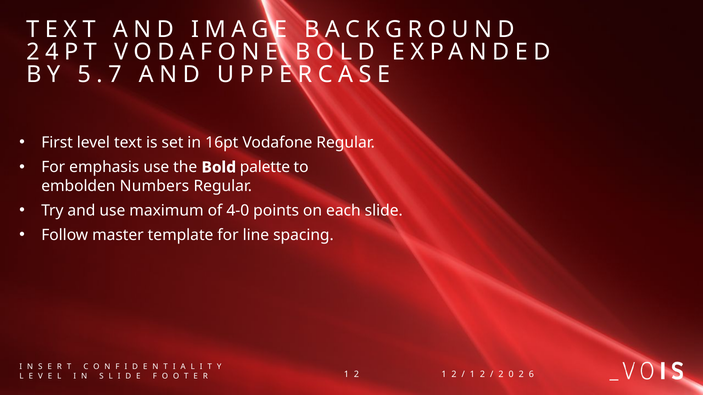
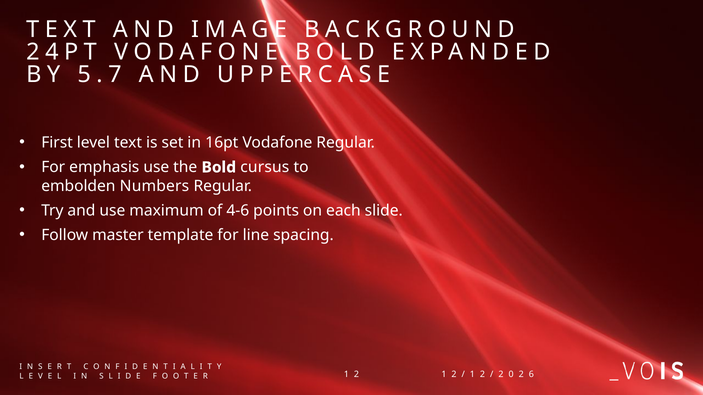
palette: palette -> cursus (265, 167)
4-0: 4-0 -> 4-6 (238, 211)
